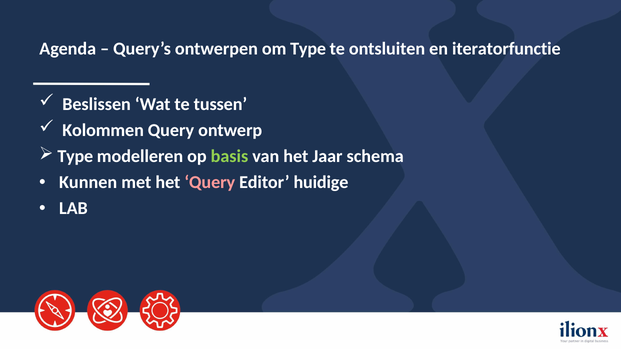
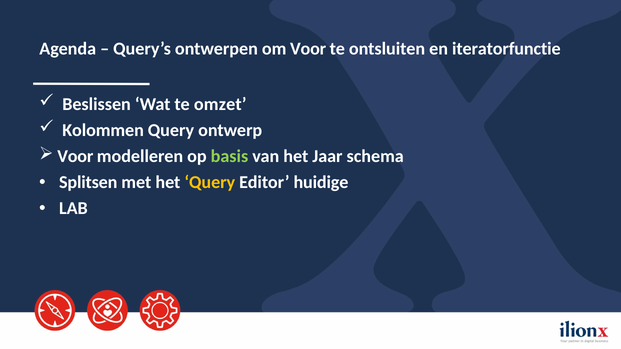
om Type: Type -> Voor (308, 49)
tussen: tussen -> omzet (220, 104)
Type: Type -> Voor (75, 156)
Kunnen: Kunnen -> Splitsen (88, 182)
Query colour: pink -> yellow (210, 182)
